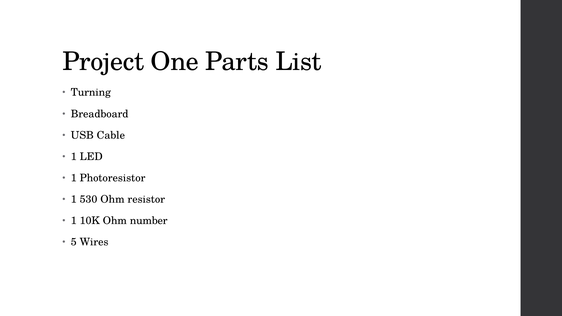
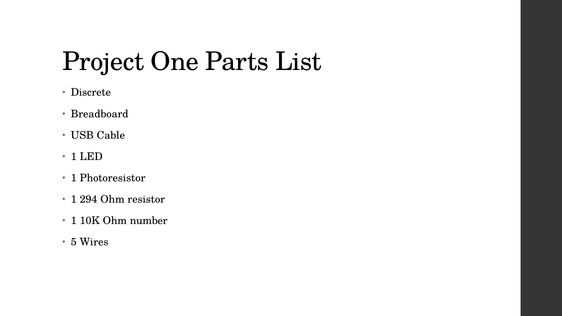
Turning: Turning -> Discrete (91, 93)
530: 530 -> 294 (89, 199)
